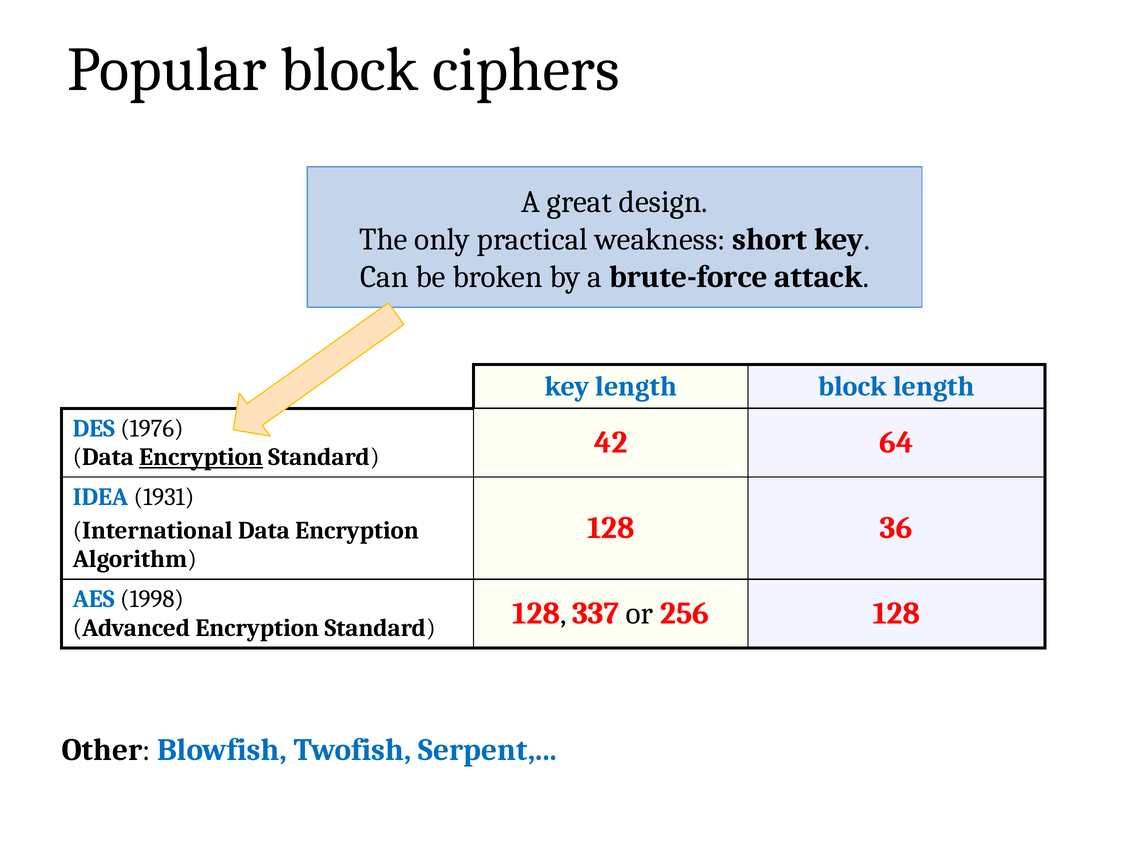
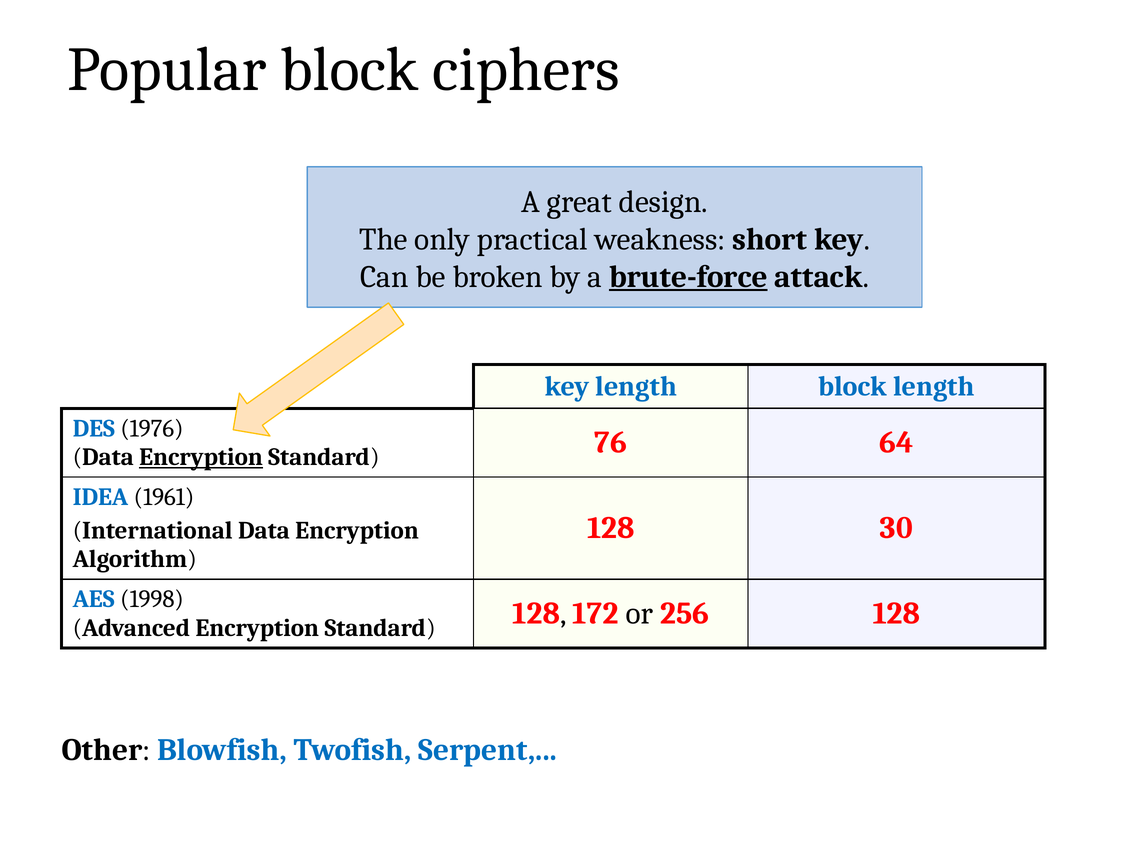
brute-force underline: none -> present (688, 277)
42: 42 -> 76 (611, 443)
1931: 1931 -> 1961 (164, 497)
36: 36 -> 30 (896, 528)
337: 337 -> 172 (595, 613)
